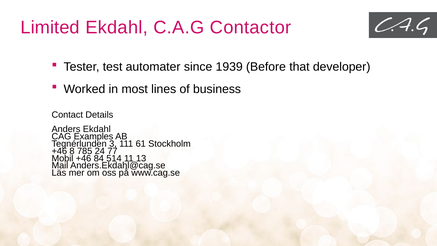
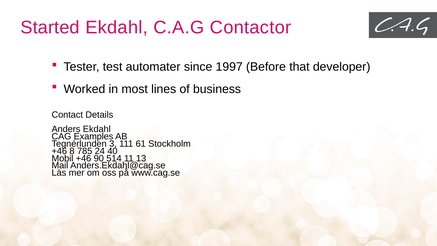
Limited: Limited -> Started (50, 28)
1939: 1939 -> 1997 (229, 67)
77: 77 -> 40 (113, 151)
84: 84 -> 90 (99, 158)
